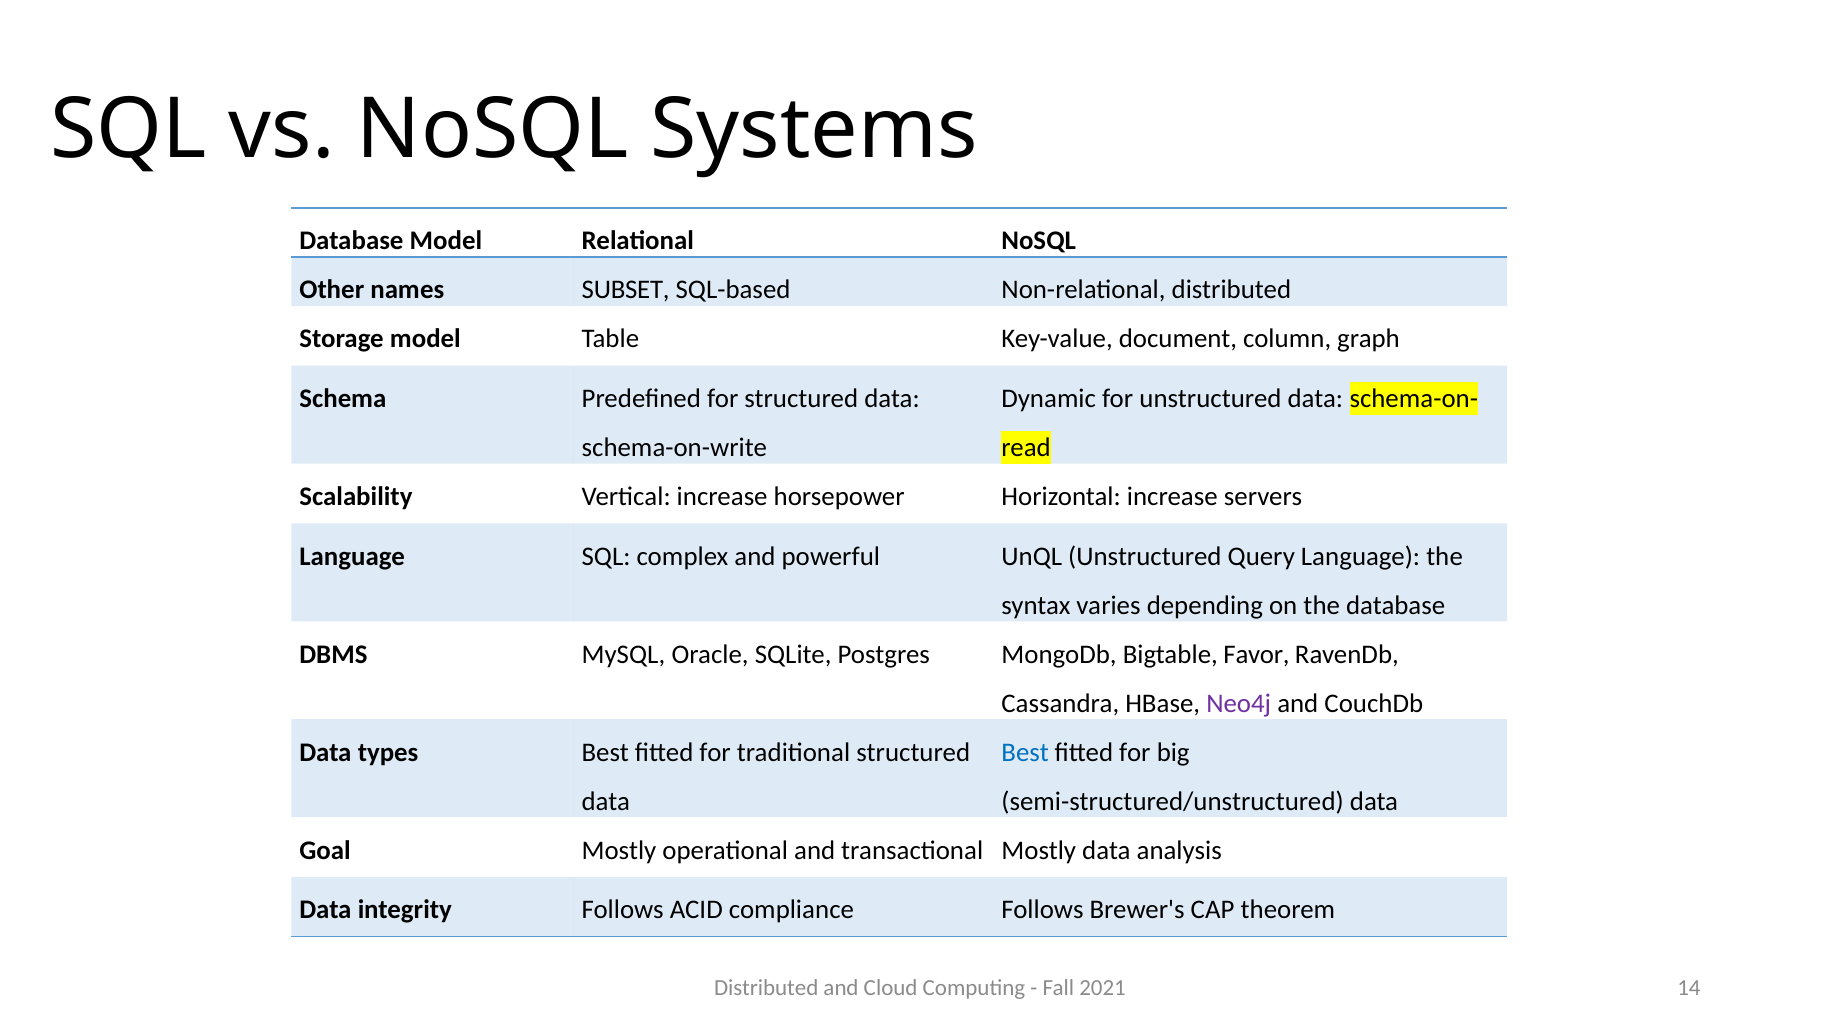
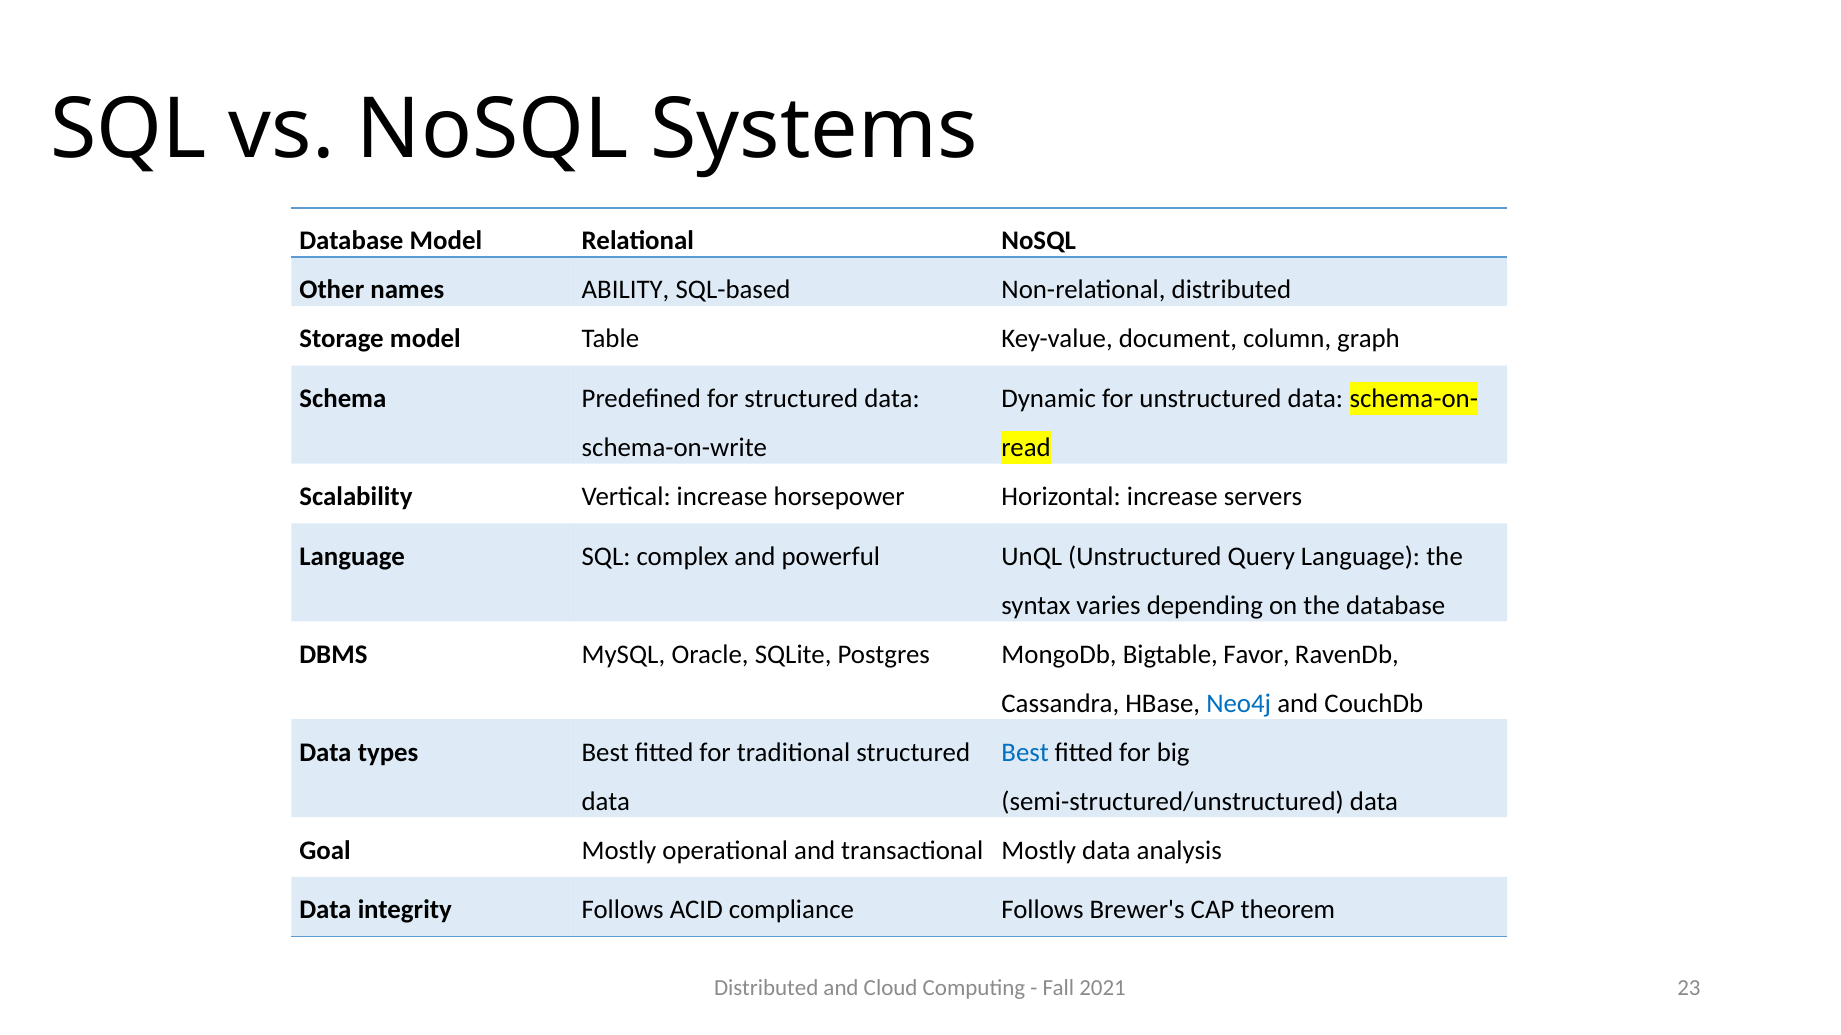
SUBSET: SUBSET -> ABILITY (626, 290)
Neo4j colour: purple -> blue (1239, 704)
14: 14 -> 23 (1689, 989)
